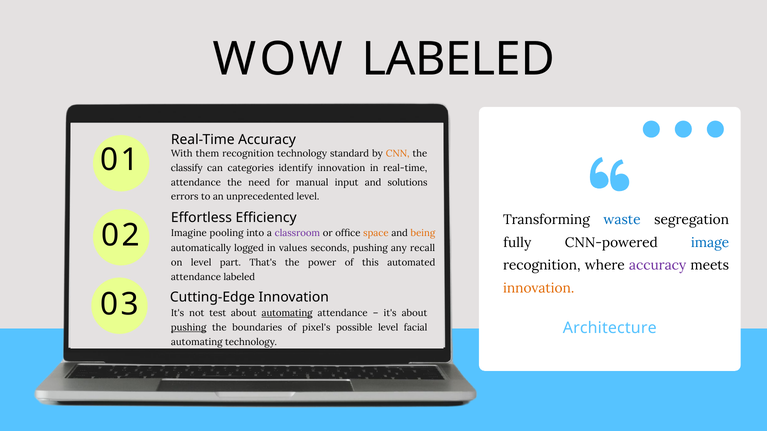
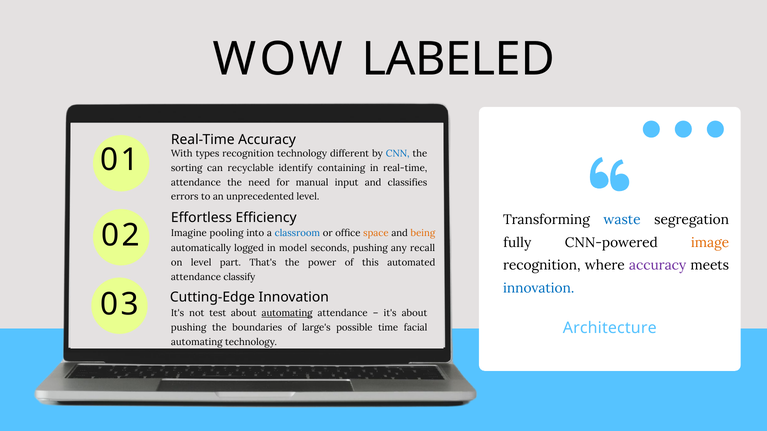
them: them -> types (208, 154)
standard: standard -> different (350, 154)
CNN colour: orange -> blue (398, 154)
classify: classify -> sorting (187, 168)
categories: categories -> recyclable (251, 168)
identify innovation: innovation -> containing (341, 168)
solutions: solutions -> classifies (407, 183)
classroom colour: purple -> blue (297, 233)
image colour: blue -> orange (710, 243)
values: values -> model (293, 248)
attendance labeled: labeled -> classify (239, 277)
innovation colour: orange -> blue (539, 288)
pushing underline: present -> none (189, 328)
pixel's: pixel's -> large's (316, 328)
possible level: level -> time (388, 328)
